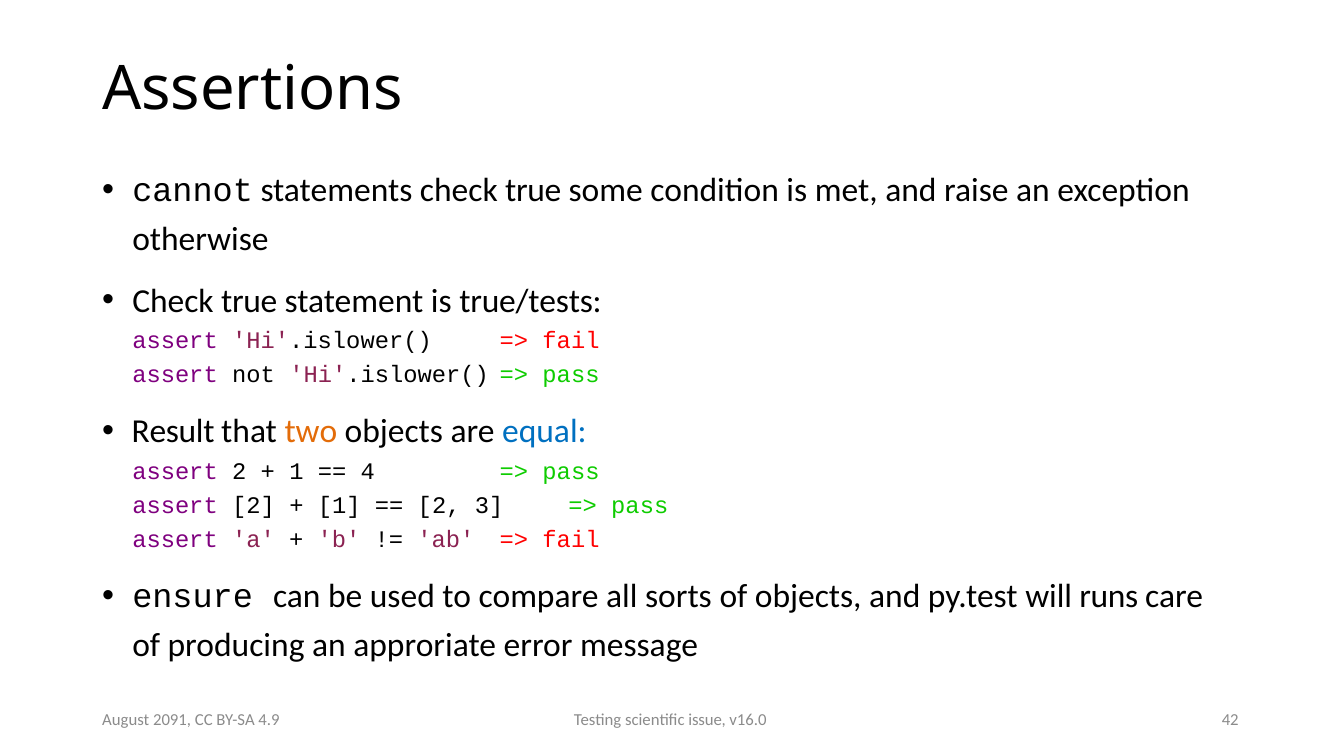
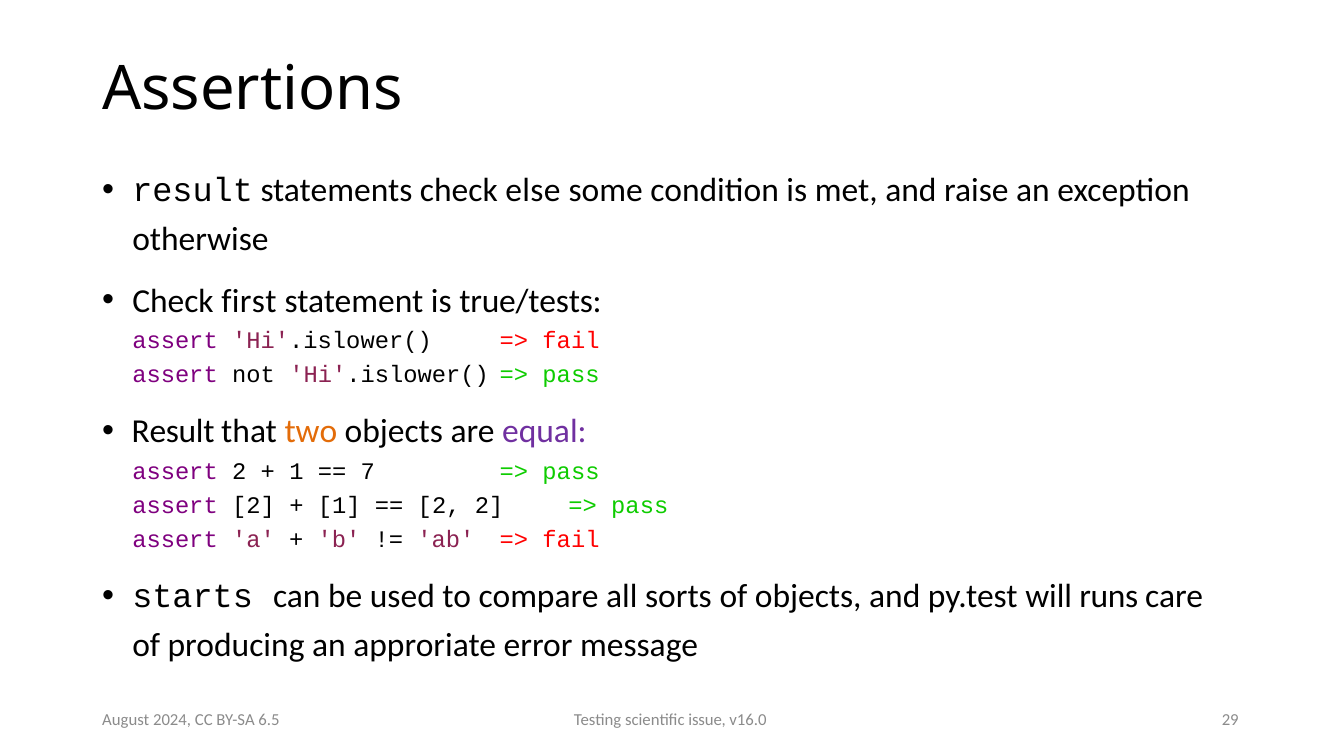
cannot: cannot -> result (193, 191)
statements check true: true -> else (533, 191)
true: true -> first (249, 301)
equal colour: blue -> purple (544, 432)
4: 4 -> 7 (368, 471)
2 3: 3 -> 2 (489, 506)
ensure: ensure -> starts (193, 597)
42: 42 -> 29 (1230, 720)
2091: 2091 -> 2024 (172, 720)
4.9: 4.9 -> 6.5 (269, 720)
